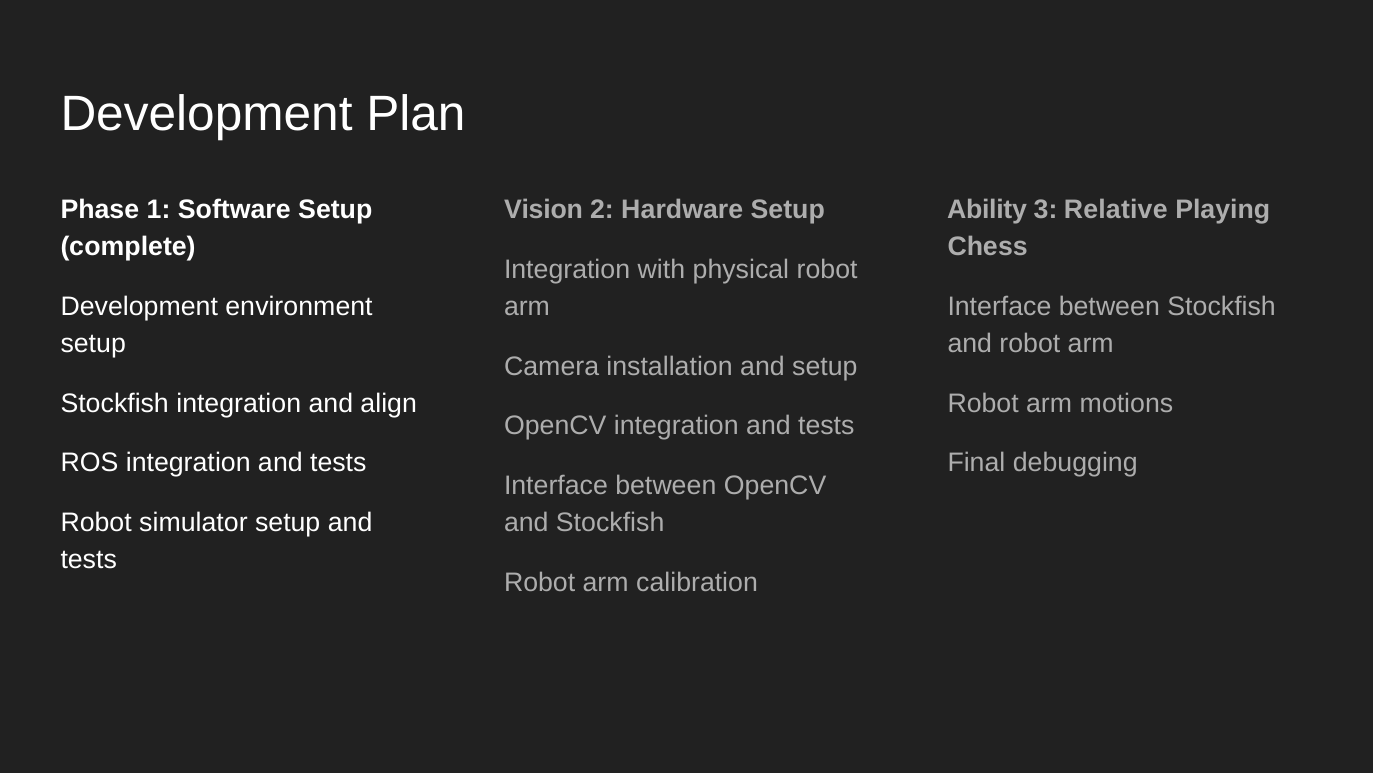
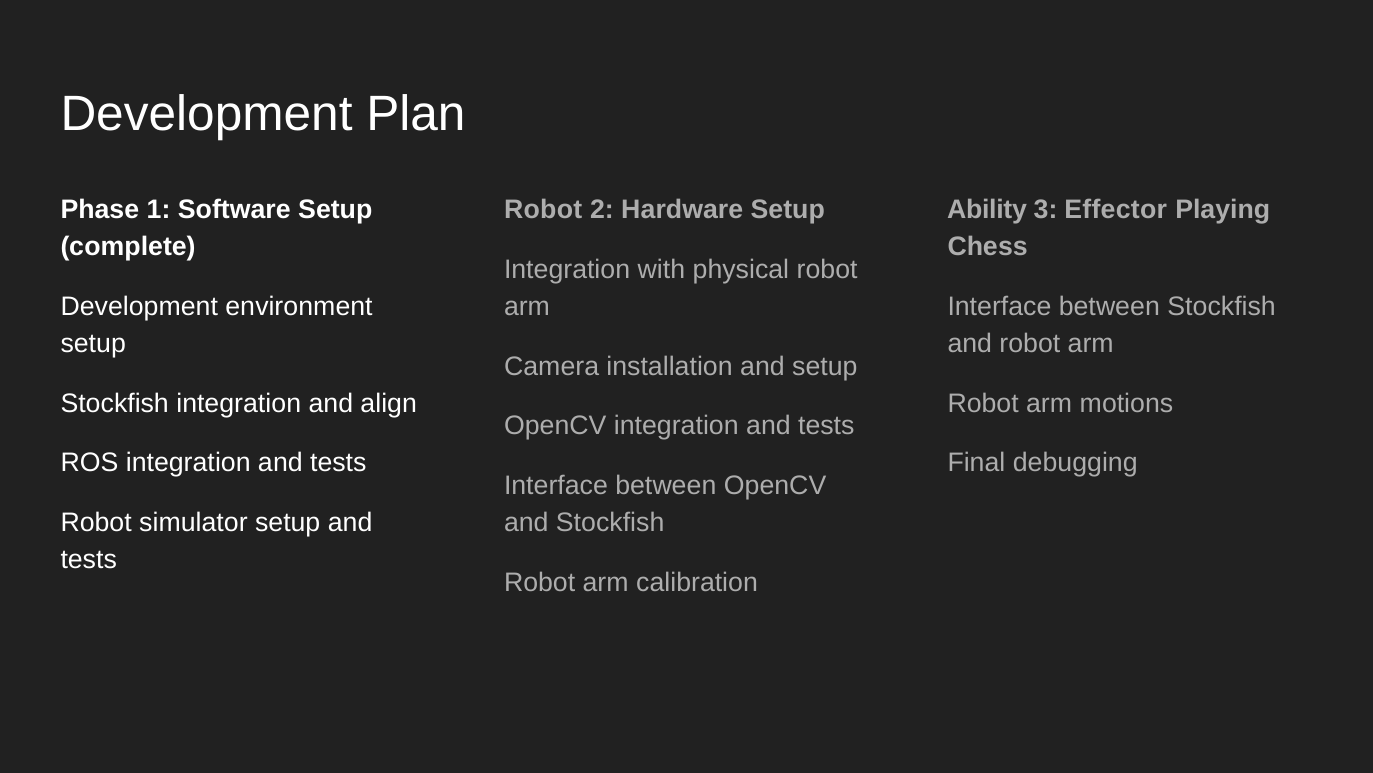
Vision: Vision -> Robot (543, 210)
Relative: Relative -> Effector (1116, 210)
